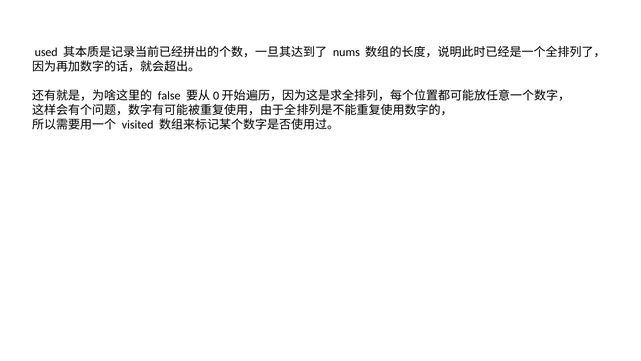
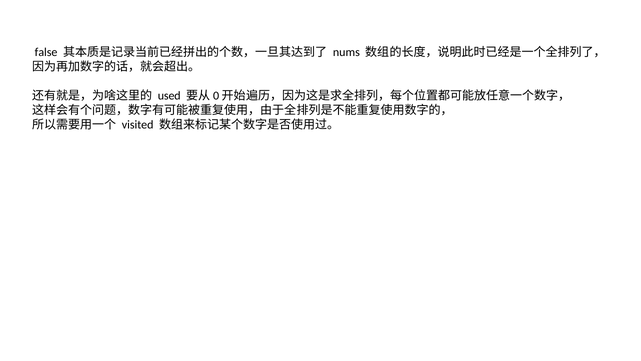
used: used -> false (46, 52)
false: false -> used (169, 96)
